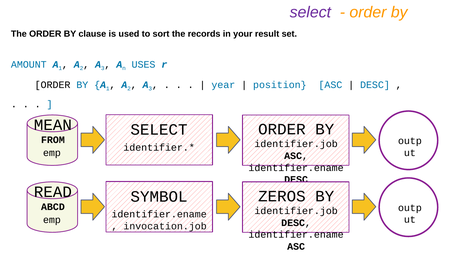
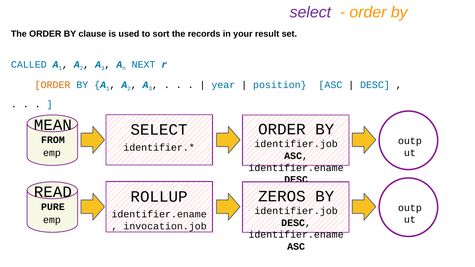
AMOUNT: AMOUNT -> CALLED (29, 65)
USES: USES -> NEXT (144, 65)
ORDER colour: black -> orange (53, 85)
SYMBOL: SYMBOL -> ROLLUP (159, 197)
ABCD: ABCD -> PURE (53, 207)
